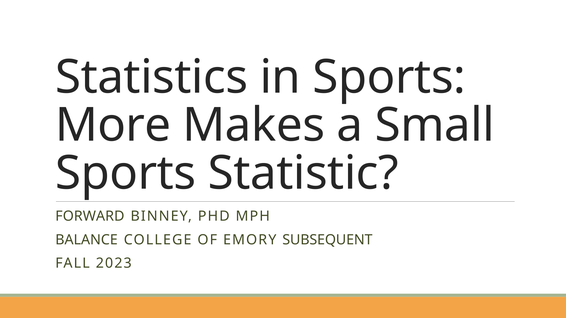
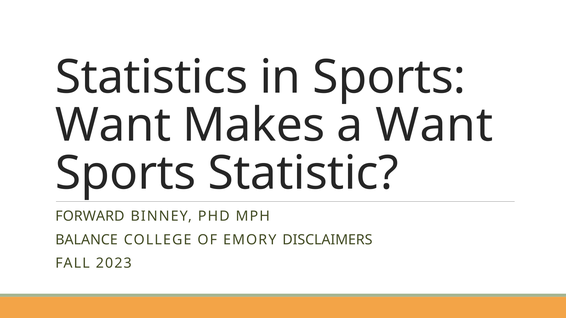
More: More -> Want (113, 125)
a Small: Small -> Want (434, 125)
SUBSEQUENT: SUBSEQUENT -> DISCLAIMERS (327, 240)
